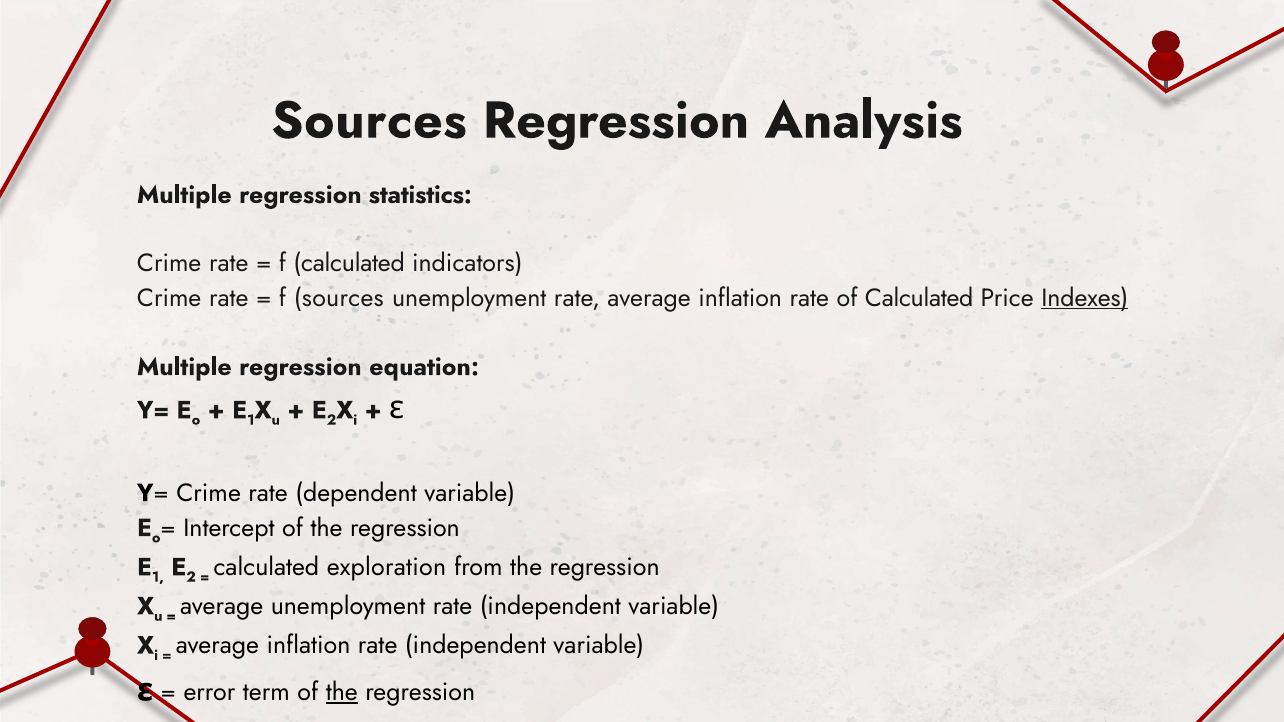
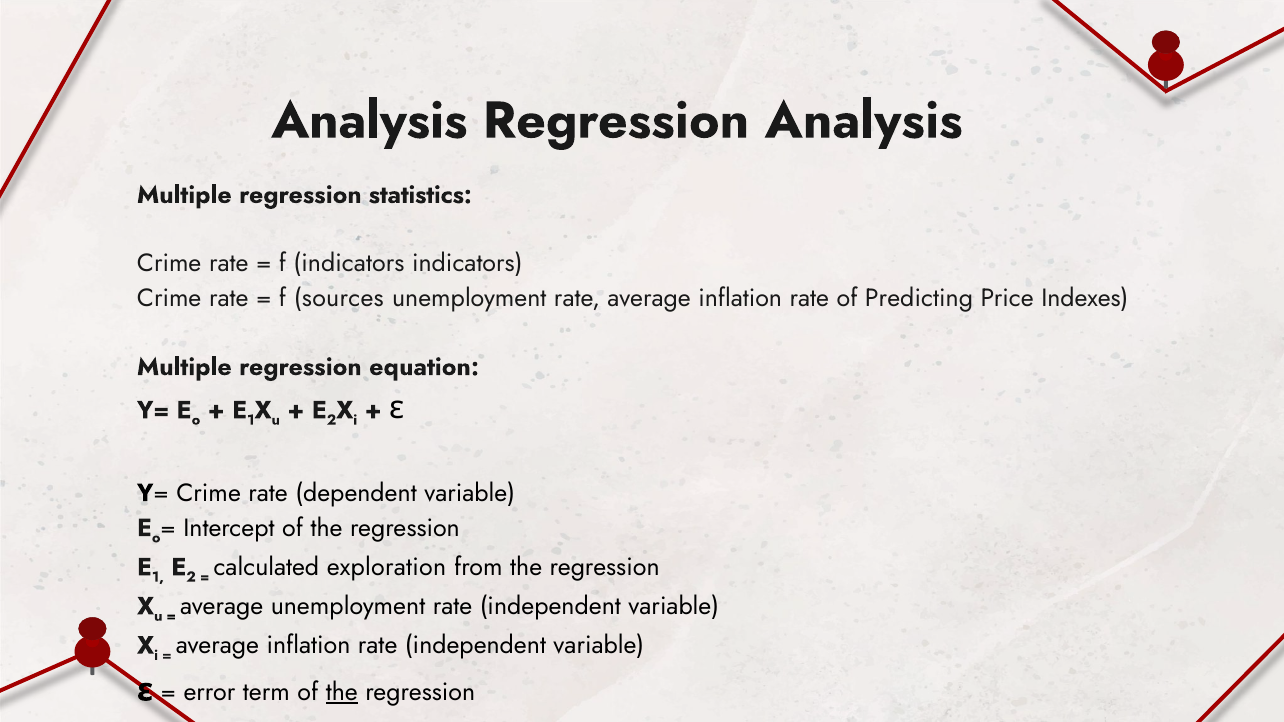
Sources: Sources -> Analysis (369, 121)
f calculated: calculated -> indicators (349, 264)
of Calculated: Calculated -> Predicting (919, 298)
Indexes underline: present -> none (1085, 298)
